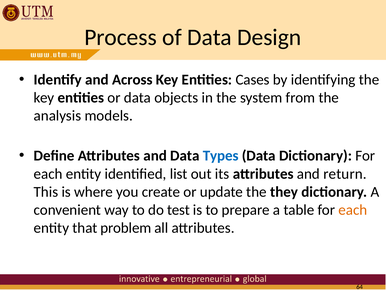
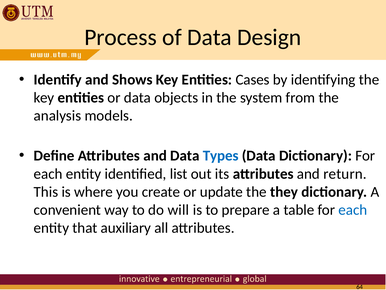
Across: Across -> Shows (132, 80)
test: test -> will (178, 210)
each colour: orange -> blue (353, 210)
problem: problem -> auxiliary (126, 228)
